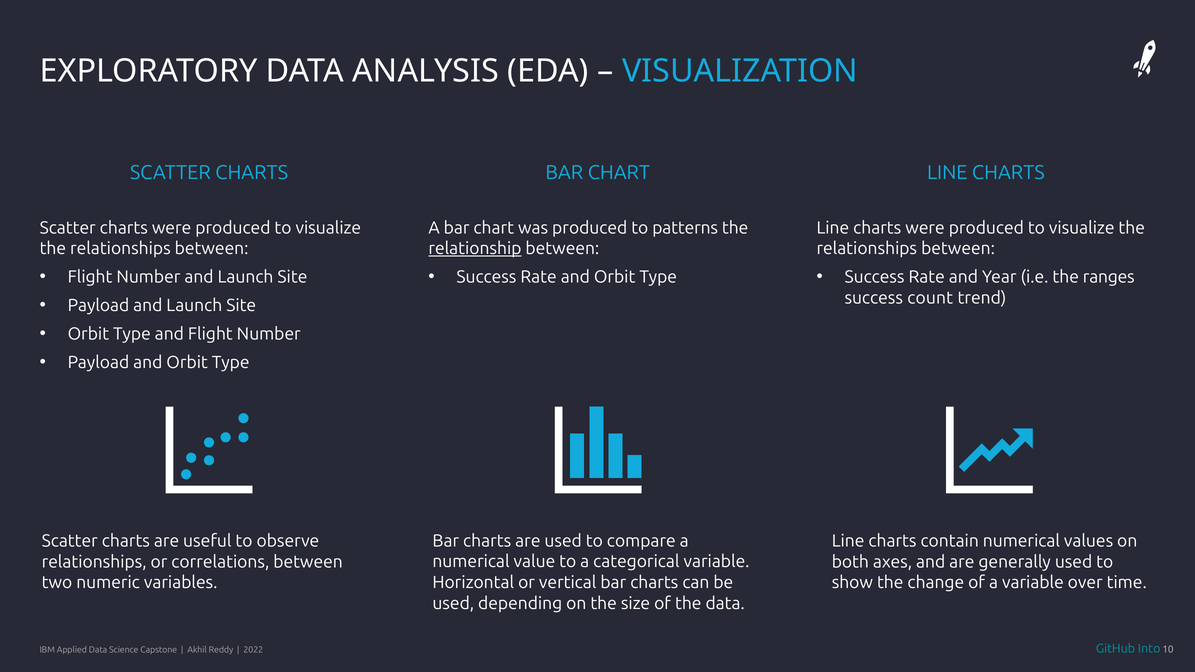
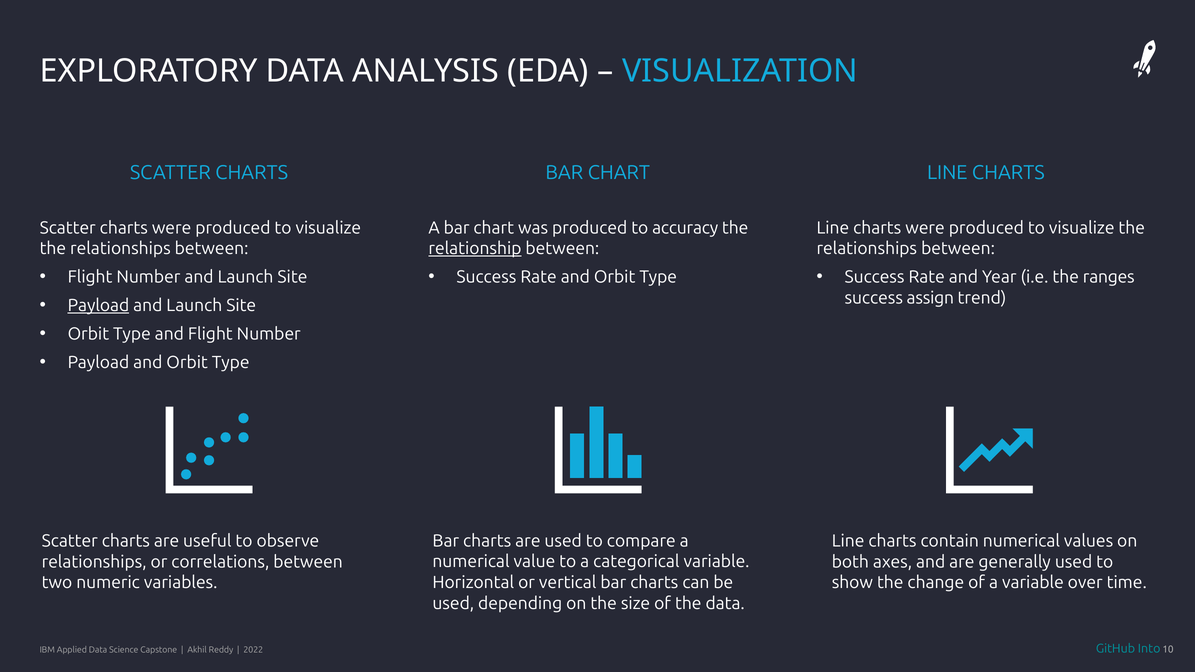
patterns: patterns -> accuracy (685, 228)
count: count -> assign (930, 298)
Payload underline: none -> present (98, 306)
